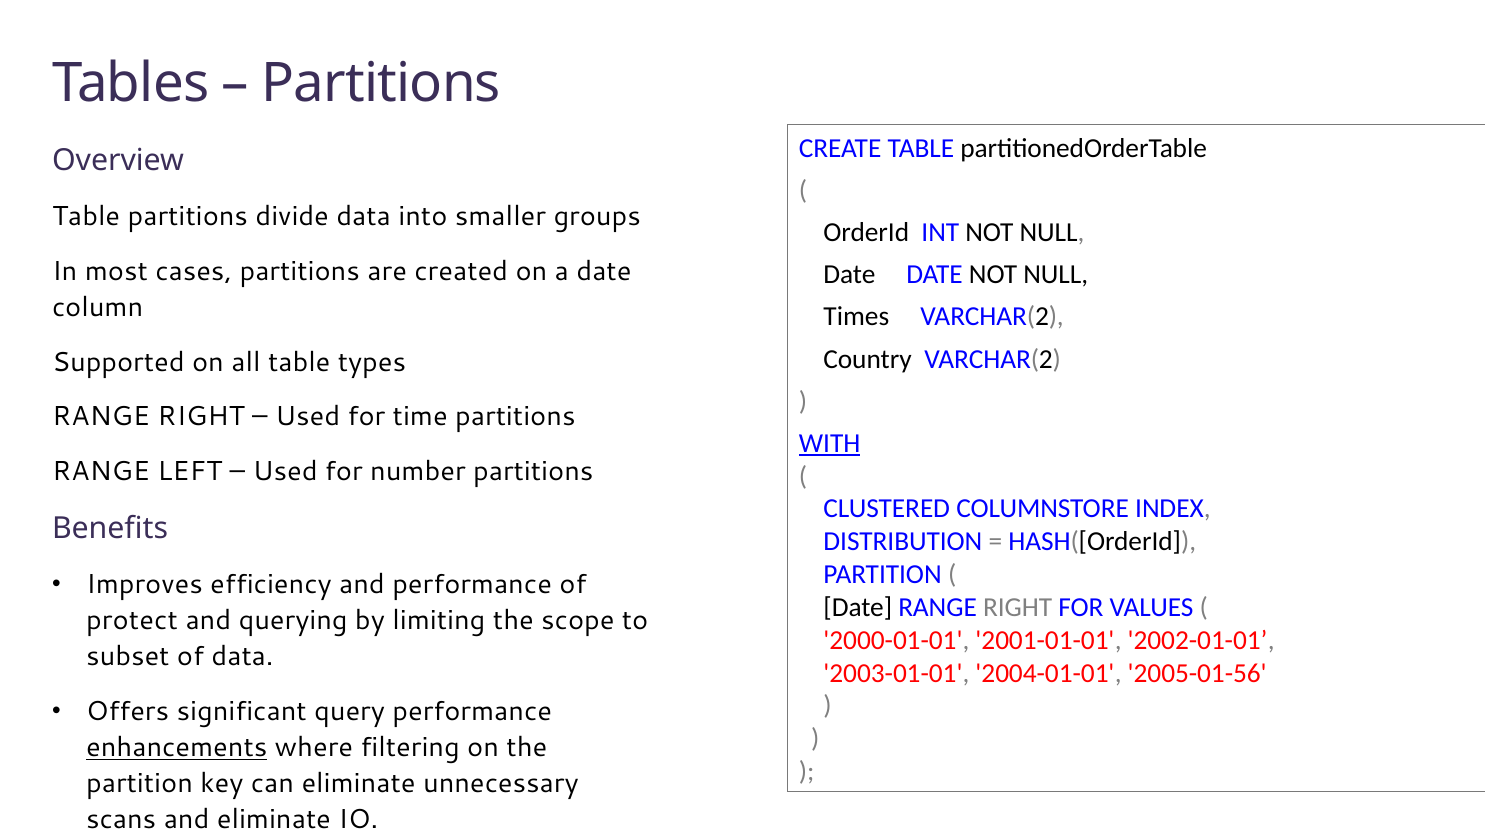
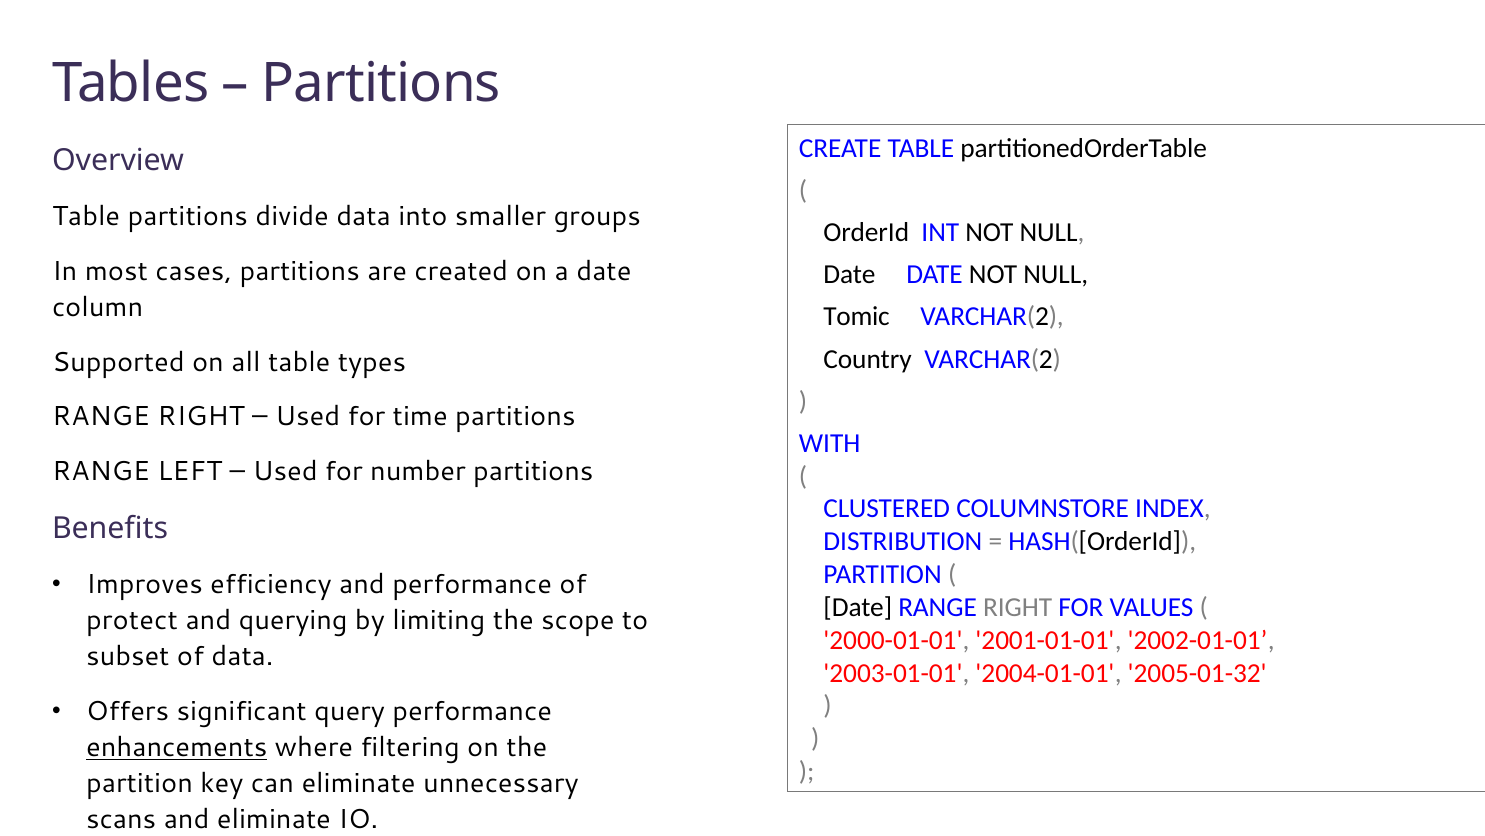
Times: Times -> Tomic (857, 317)
WITH underline: present -> none (830, 443)
2005-01-56: 2005-01-56 -> 2005-01-32 (1197, 673)
